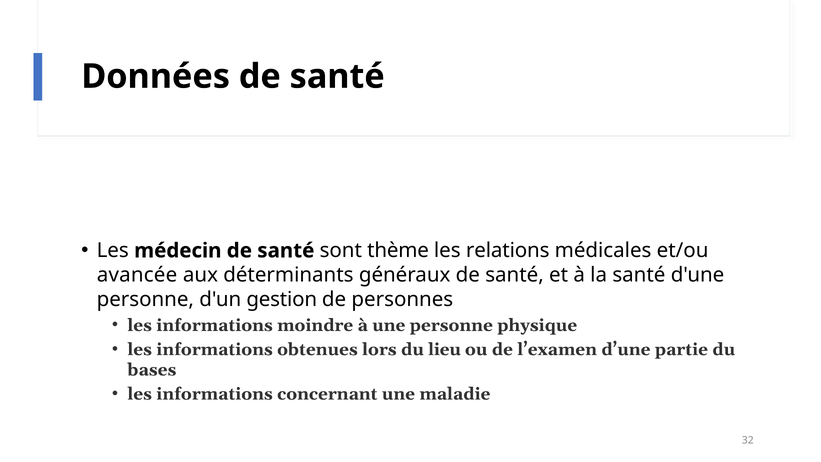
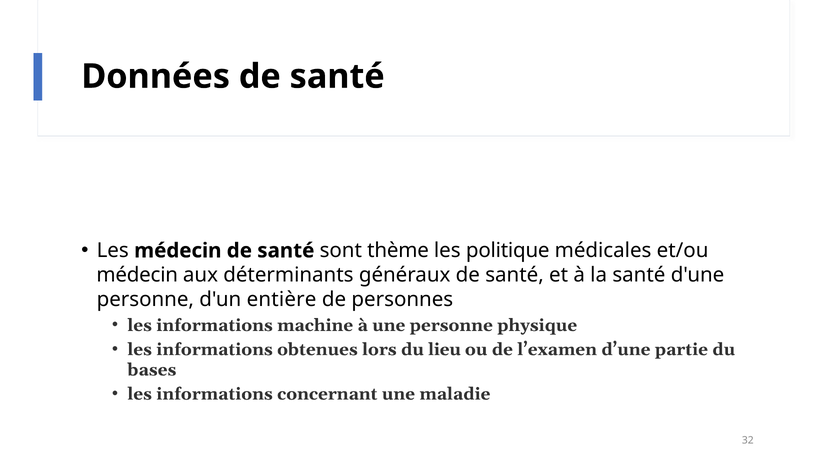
relations: relations -> politique (508, 251)
avancée: avancée -> médecin (137, 275)
gestion: gestion -> entière (282, 299)
moindre: moindre -> machine (315, 325)
